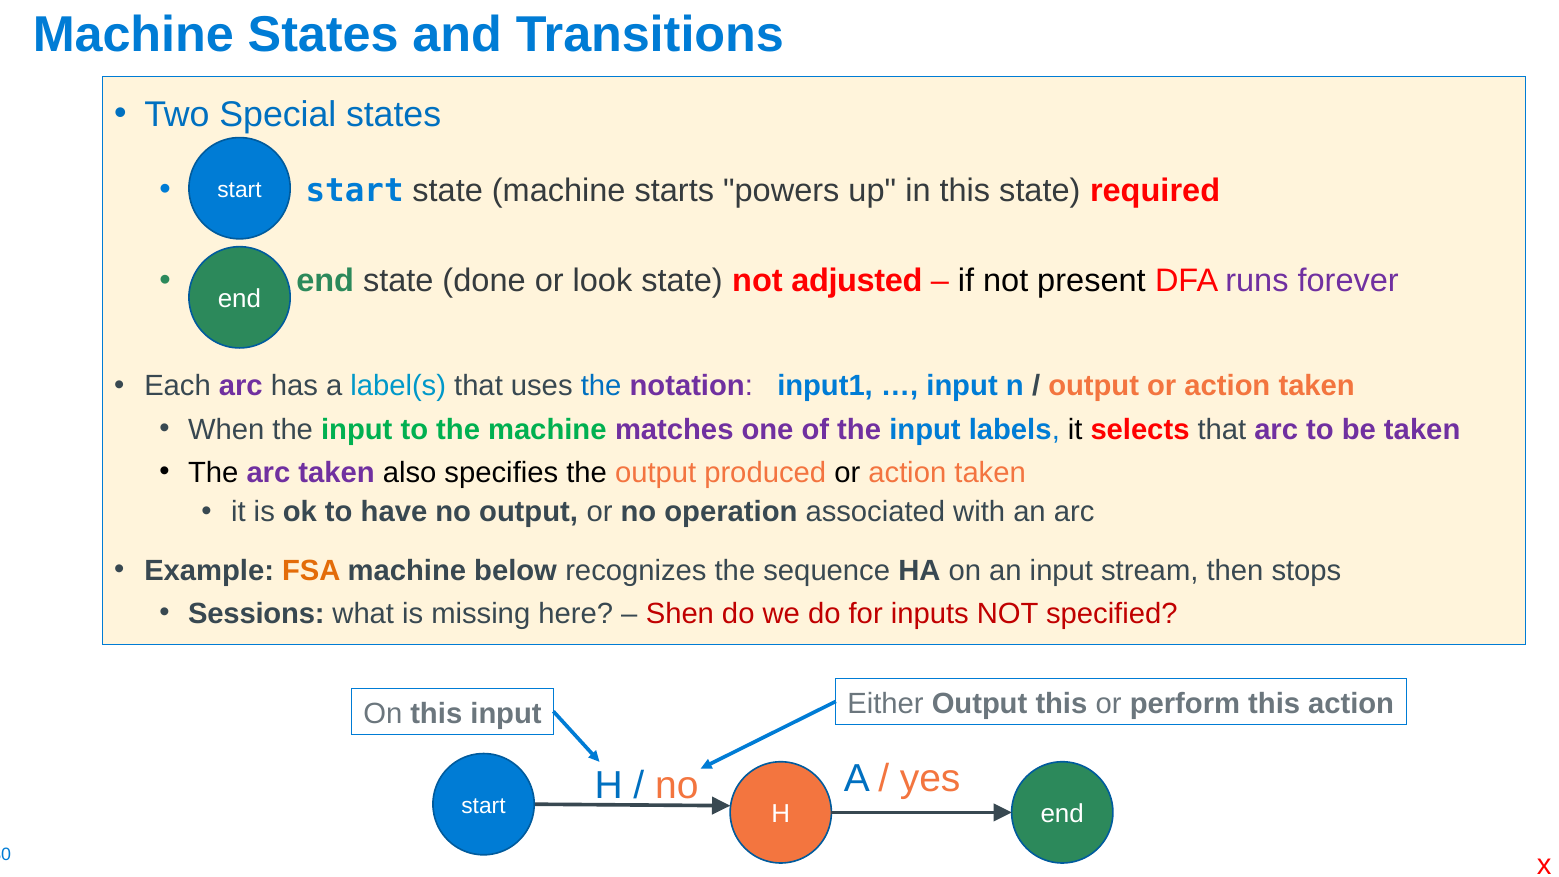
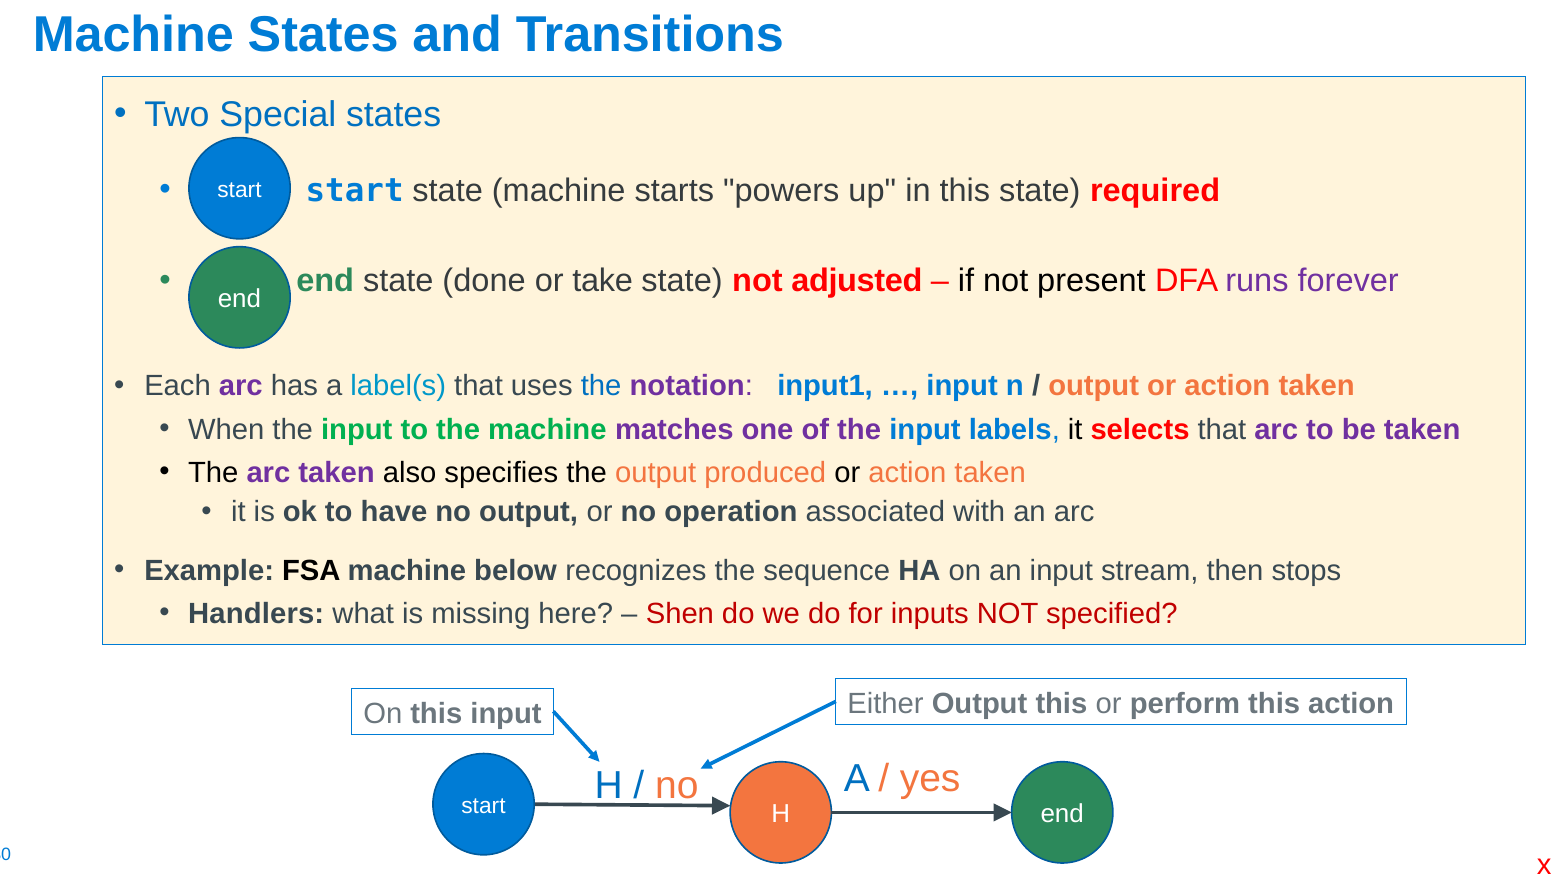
look: look -> take (603, 281)
FSA colour: orange -> black (311, 571)
Sessions: Sessions -> Handlers (256, 614)
